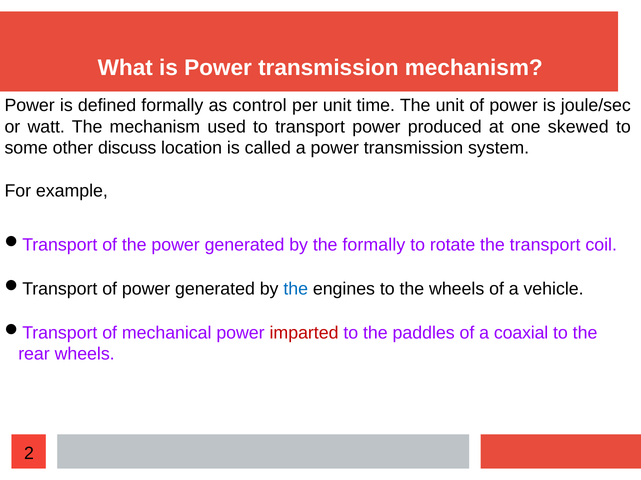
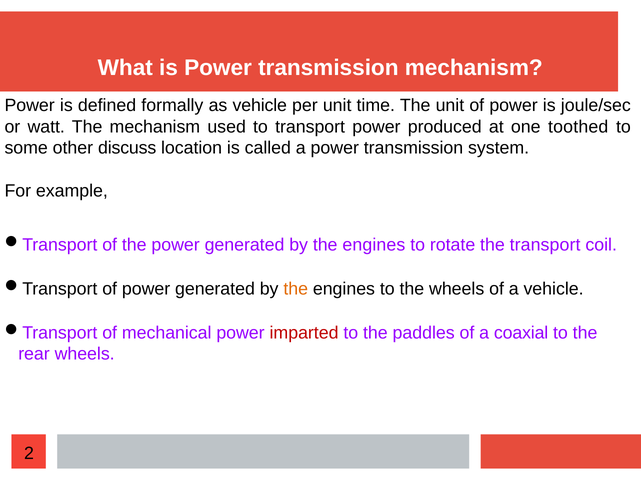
as control: control -> vehicle (260, 106)
skewed: skewed -> toothed (578, 127)
formally: formally -> engines (374, 245)
the colour: blue -> orange (296, 289)
